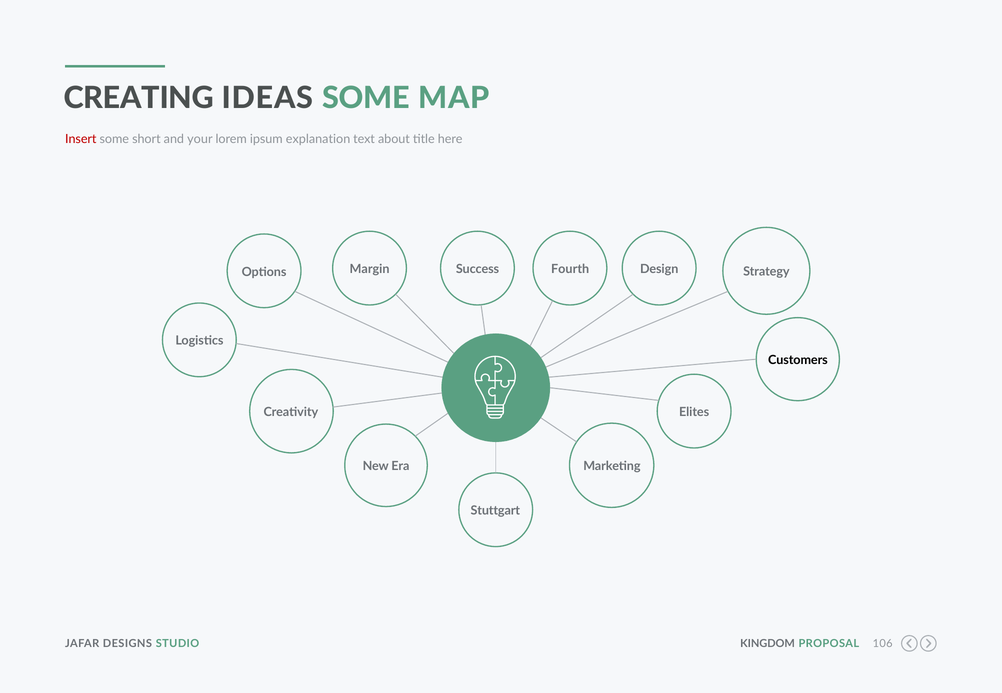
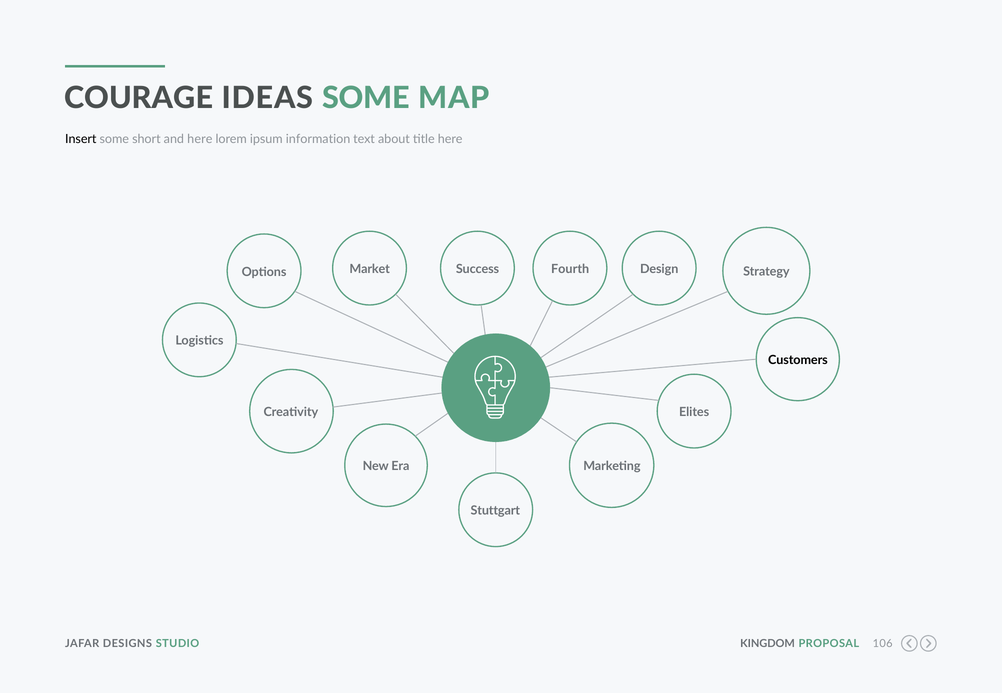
CREATING: CREATING -> COURAGE (139, 98)
Insert colour: red -> black (81, 139)
and your: your -> here (200, 139)
explanation: explanation -> information (318, 139)
Margin: Margin -> Market (370, 269)
